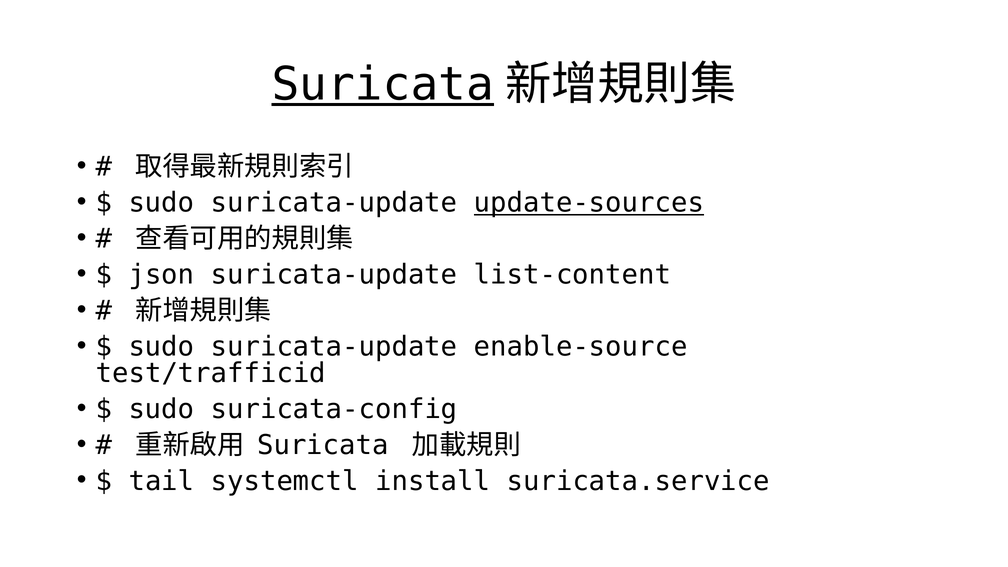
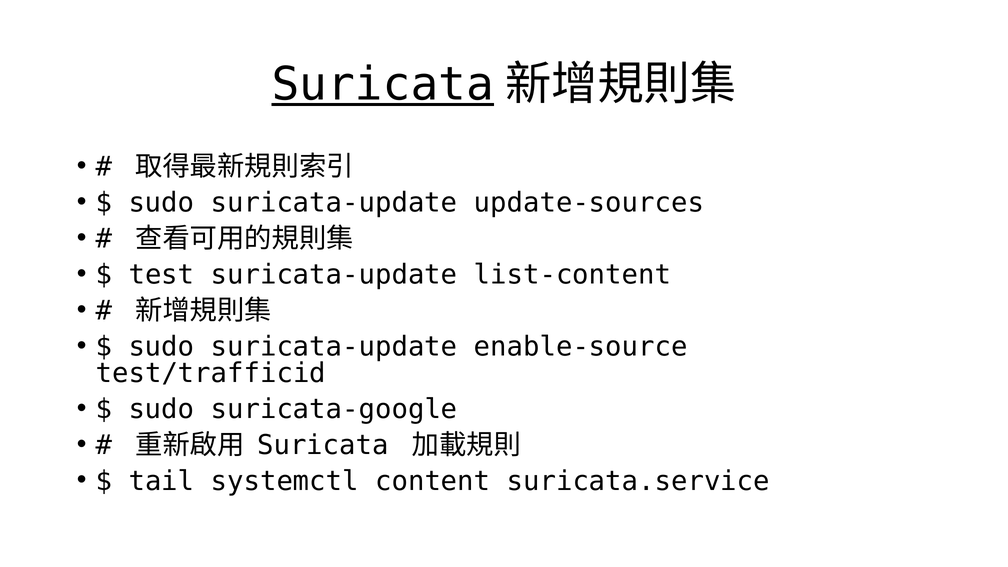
update-sources underline: present -> none (589, 203)
json: json -> test (161, 275)
suricata-config: suricata-config -> suricata-google (334, 409)
install: install -> content (433, 481)
